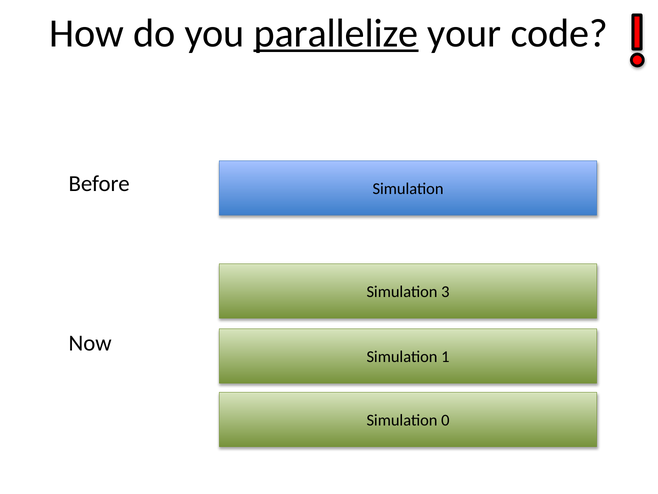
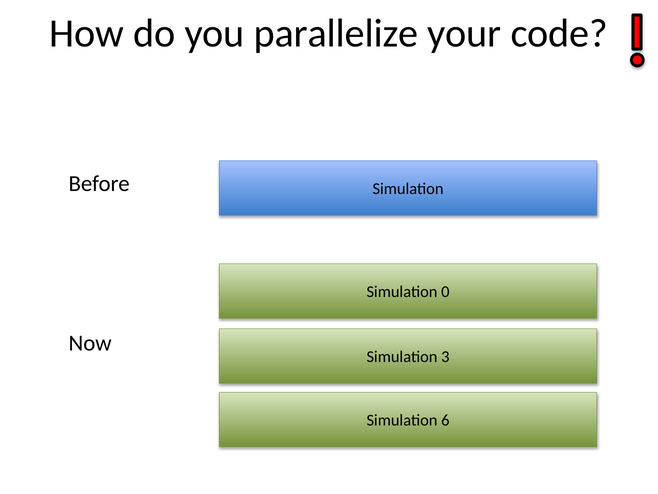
parallelize underline: present -> none (336, 33)
3: 3 -> 0 (445, 292)
1: 1 -> 3 (445, 357)
0: 0 -> 6 (445, 420)
